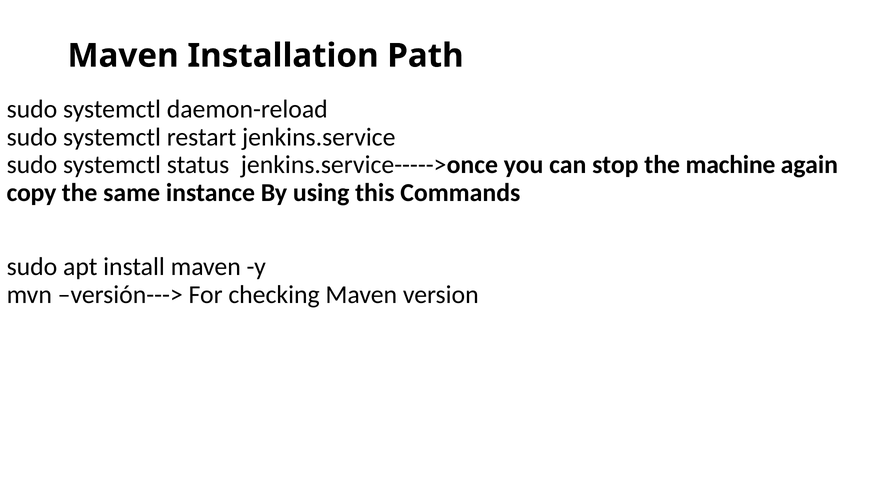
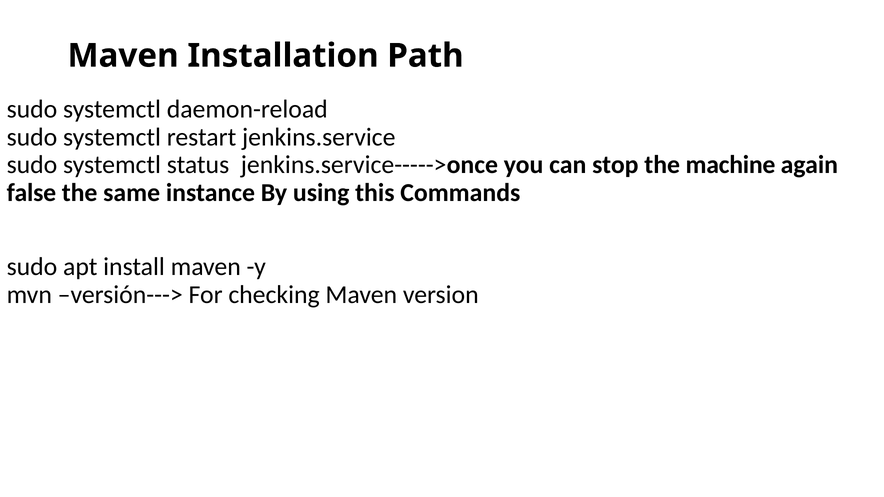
copy: copy -> false (31, 193)
